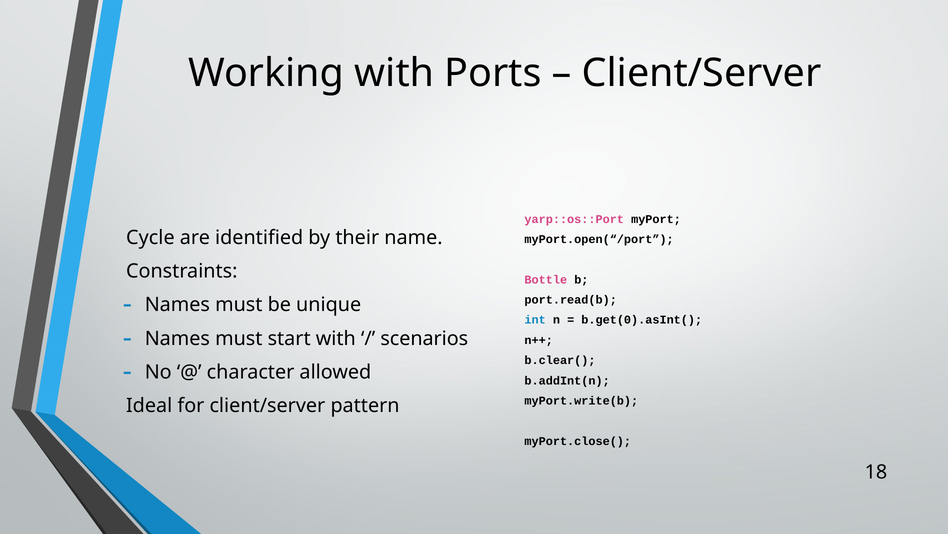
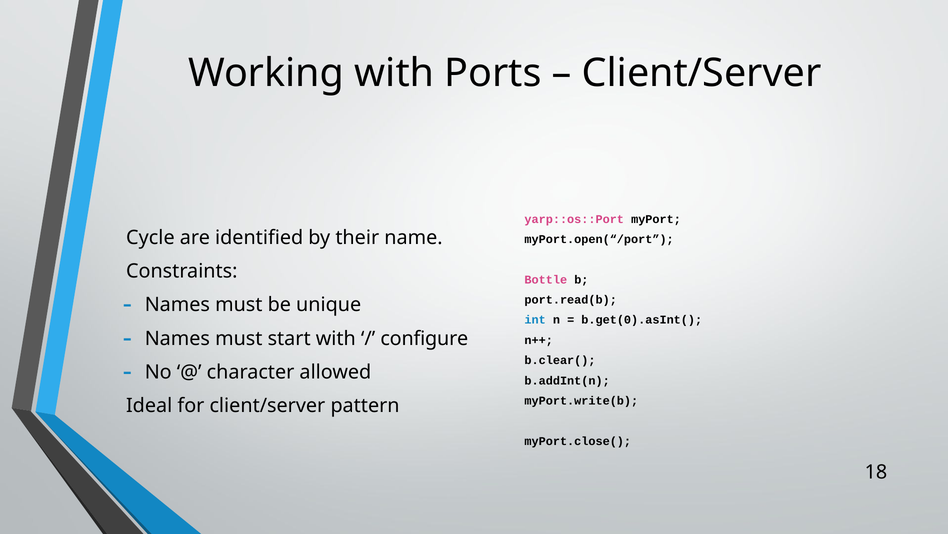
scenarios: scenarios -> configure (424, 338)
